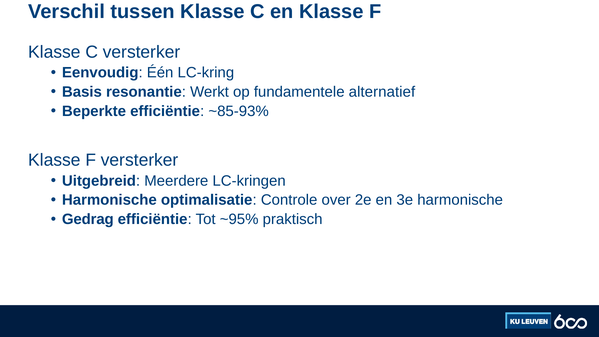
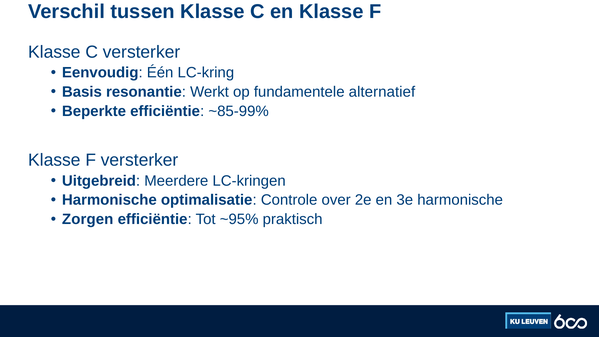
~85-93%: ~85-93% -> ~85-99% (239, 111)
Gedrag: Gedrag -> Zorgen (88, 219)
